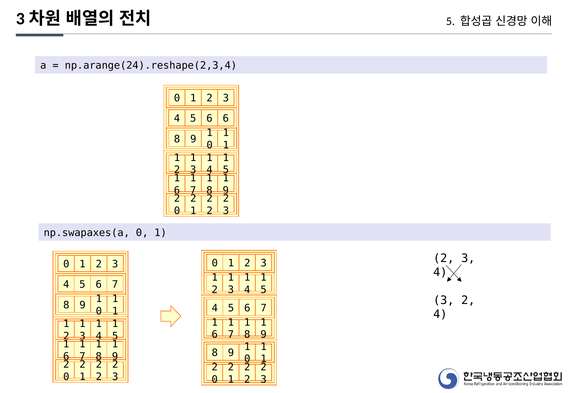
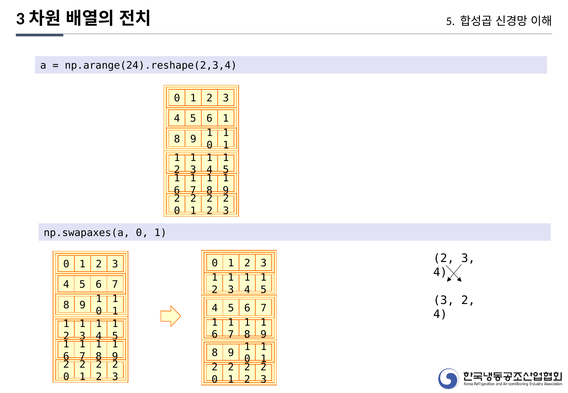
5 6 6: 6 -> 1 (226, 119)
